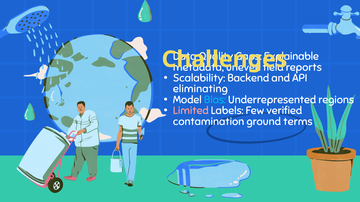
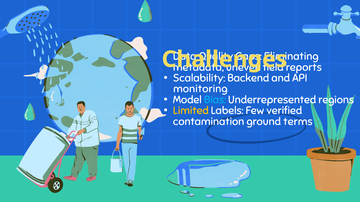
Explainable: Explainable -> Eliminating (291, 57)
eliminating: eliminating -> monitoring (200, 89)
Limited colour: pink -> yellow (191, 111)
